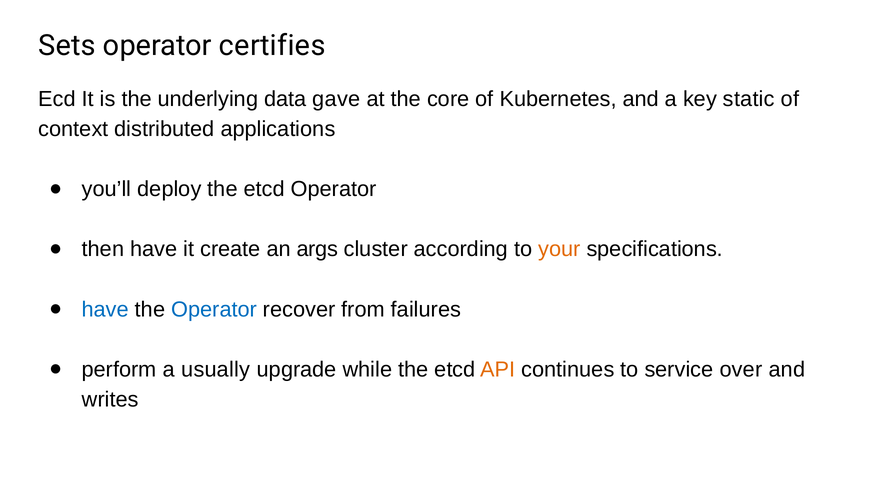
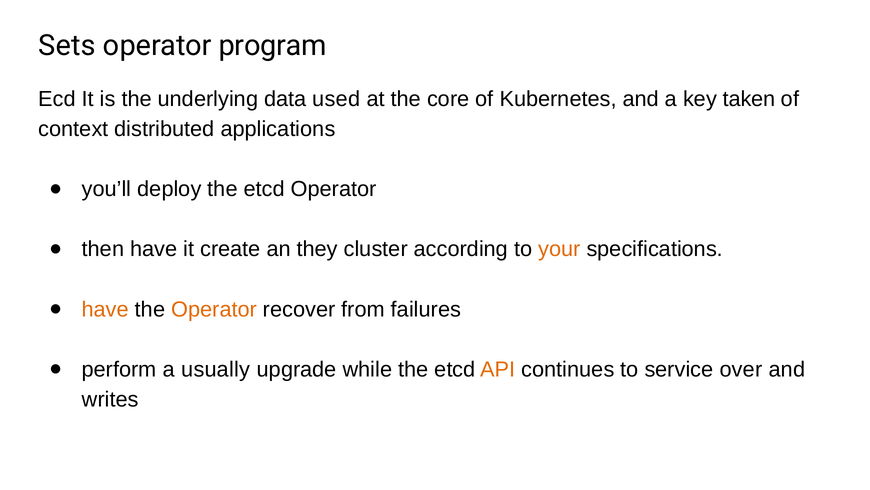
certifies: certifies -> program (273, 45)
gave: gave -> used (336, 99)
static: static -> taken (749, 99)
args: args -> they (317, 249)
have colour: blue -> orange (105, 309)
Operator colour: blue -> orange (214, 309)
